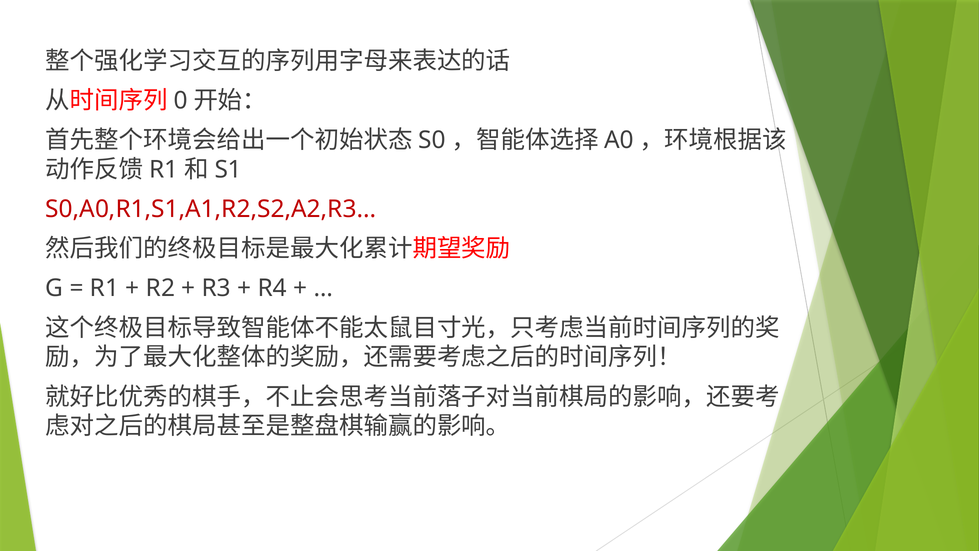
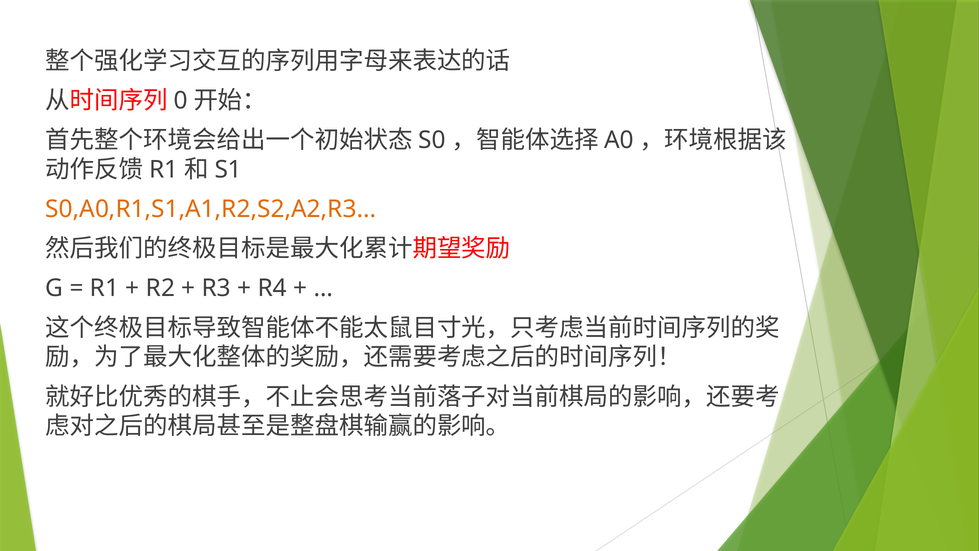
S0,A0,R1,S1,A1,R2,S2,A2,R3 colour: red -> orange (211, 209)
